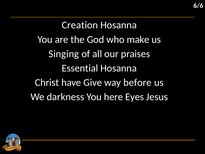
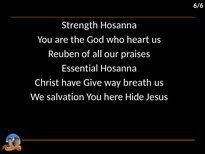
Creation: Creation -> Strength (80, 25)
make: make -> heart (138, 39)
Singing: Singing -> Reuben (64, 54)
before: before -> breath (137, 82)
darkness: darkness -> salvation (66, 97)
Eyes: Eyes -> Hide (135, 97)
